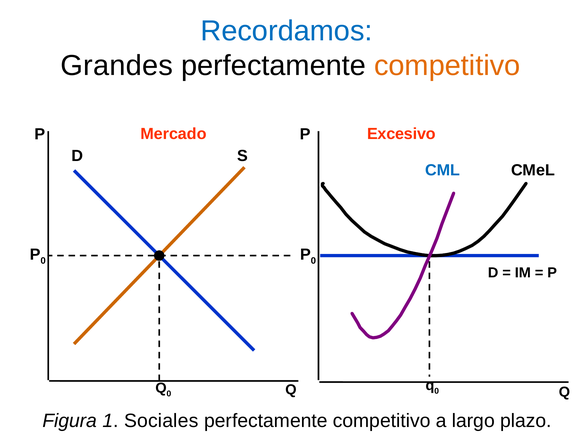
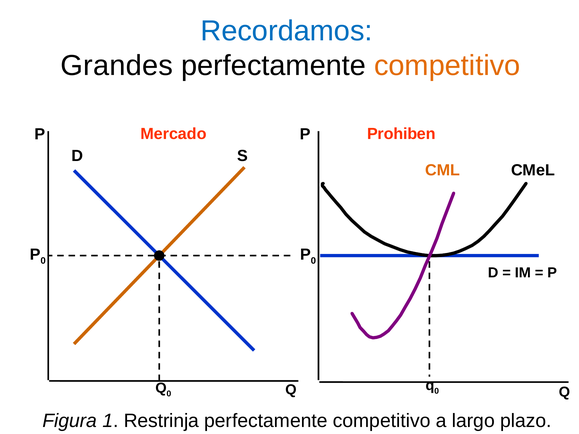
Excesivo: Excesivo -> Prohiben (401, 134)
CML colour: blue -> orange (443, 170)
Sociales: Sociales -> Restrinja (161, 421)
